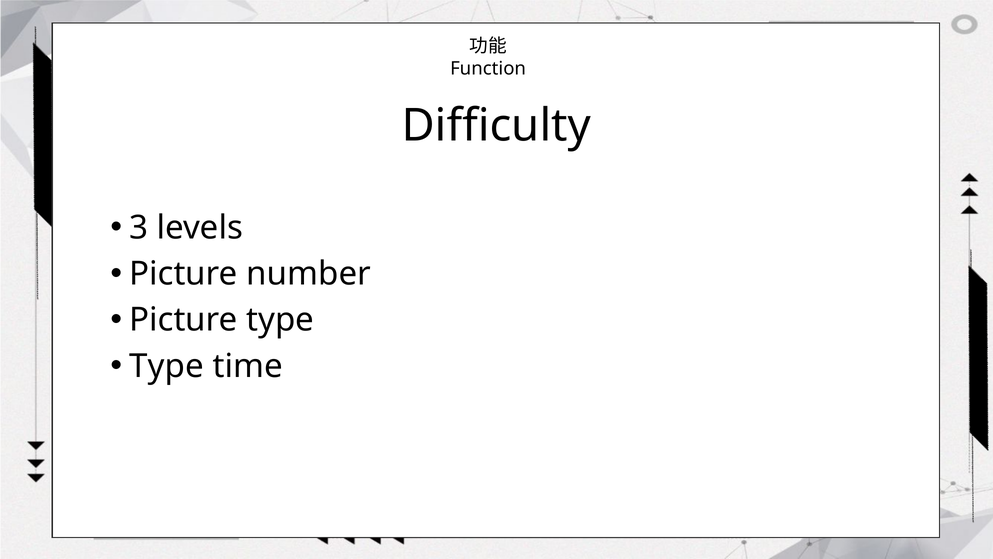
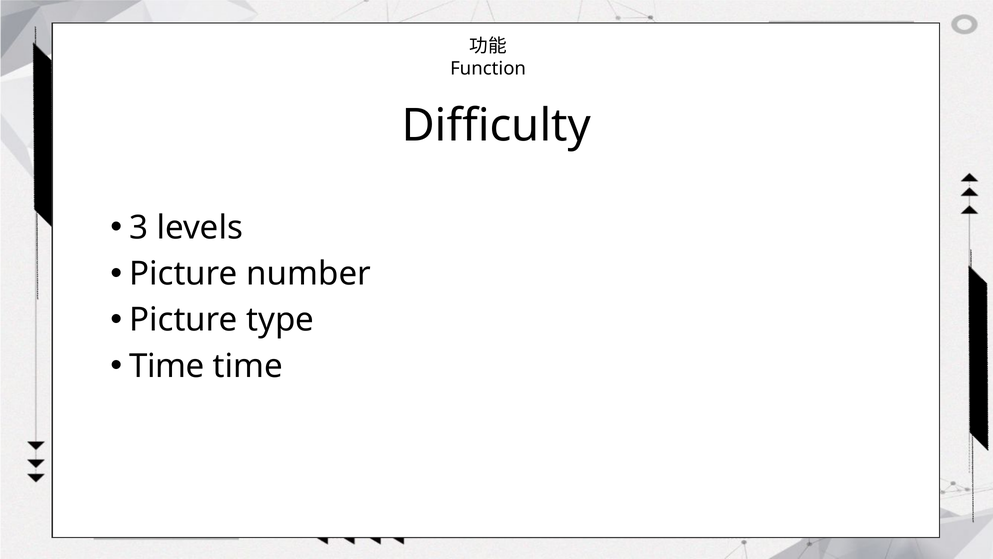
Type: Type -> Time (167, 366)
